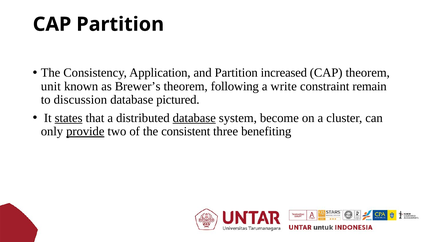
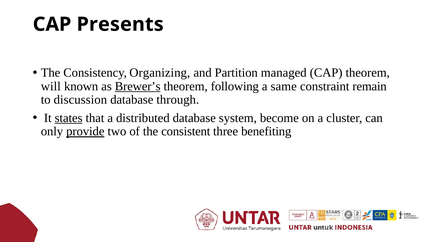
CAP Partition: Partition -> Presents (120, 24)
Application: Application -> Organizing (160, 73)
increased: increased -> managed (284, 73)
unit: unit -> will (51, 86)
Brewer’s underline: none -> present (138, 86)
write: write -> same (284, 86)
pictured: pictured -> through (178, 100)
database underline: present -> none (194, 118)
